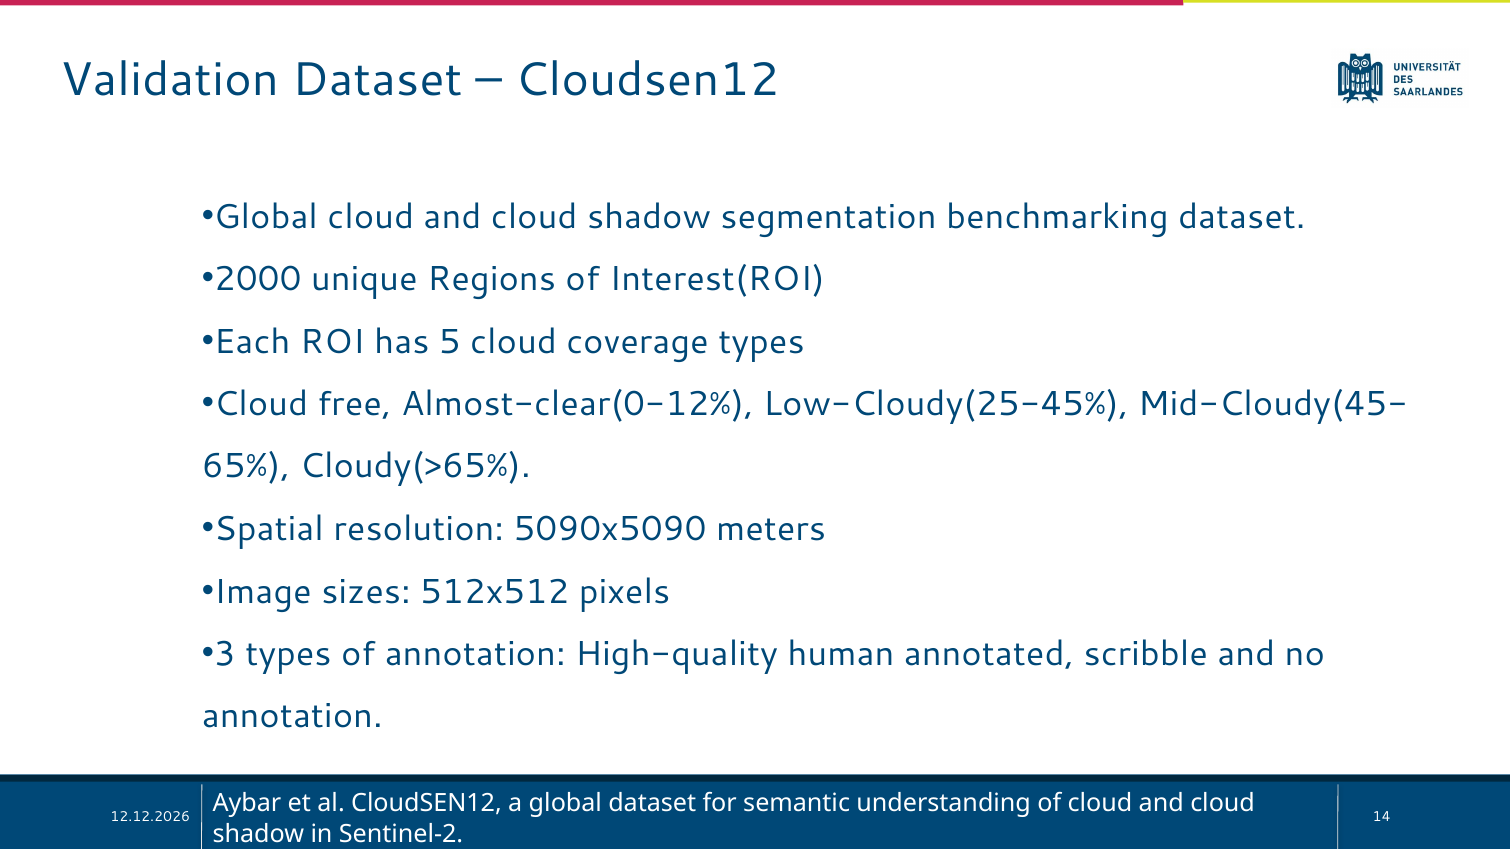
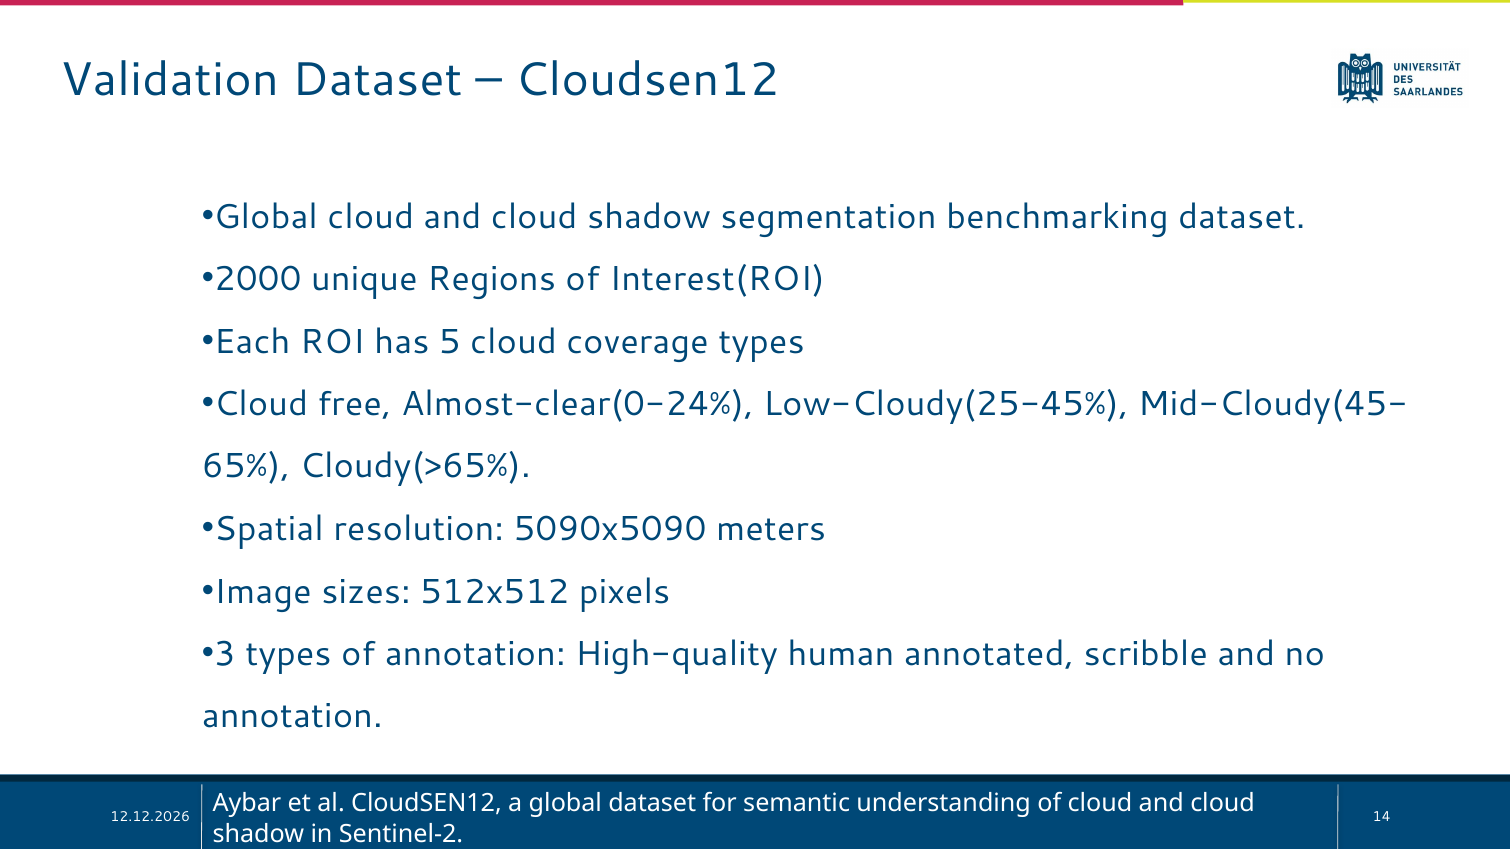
Almost-clear(0-12%: Almost-clear(0-12% -> Almost-clear(0-24% (577, 404)
